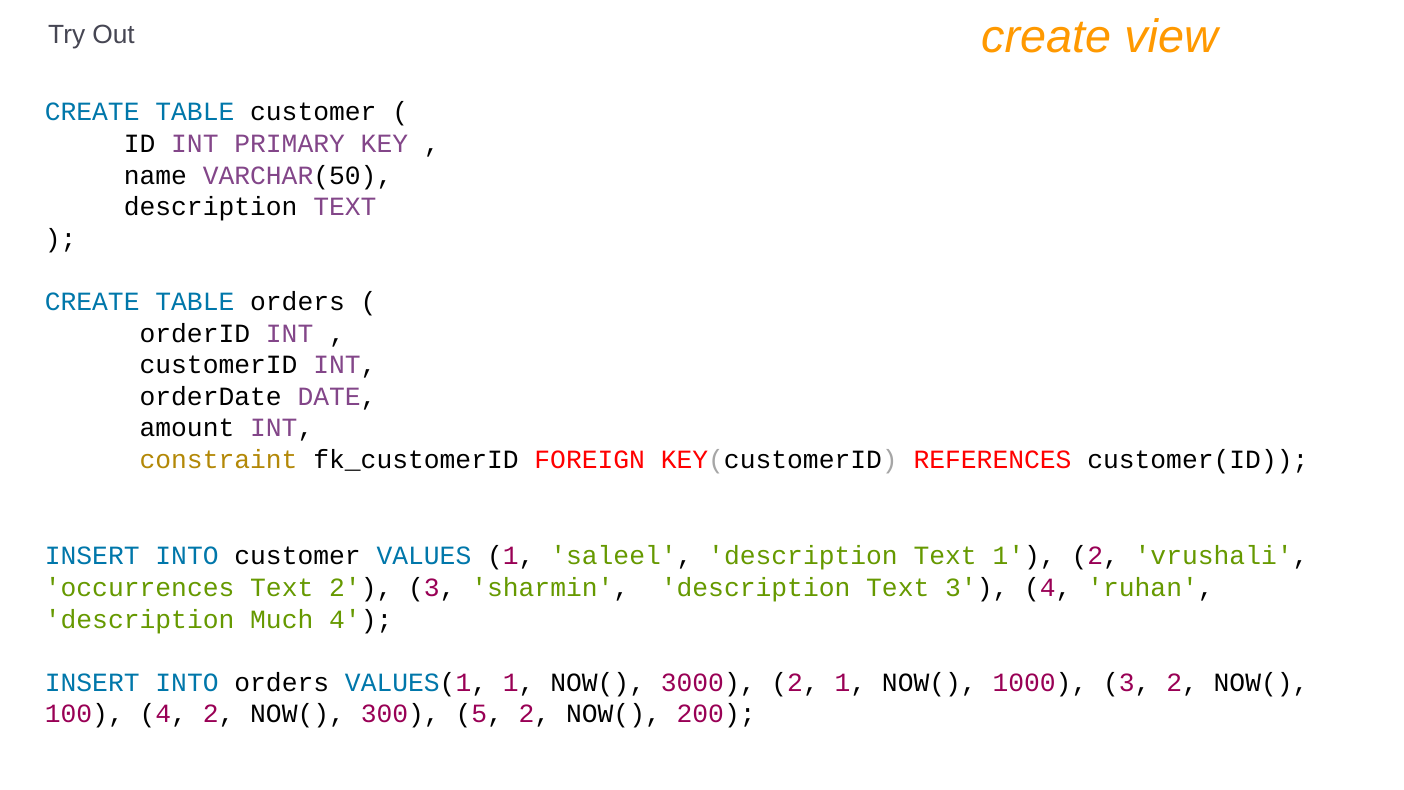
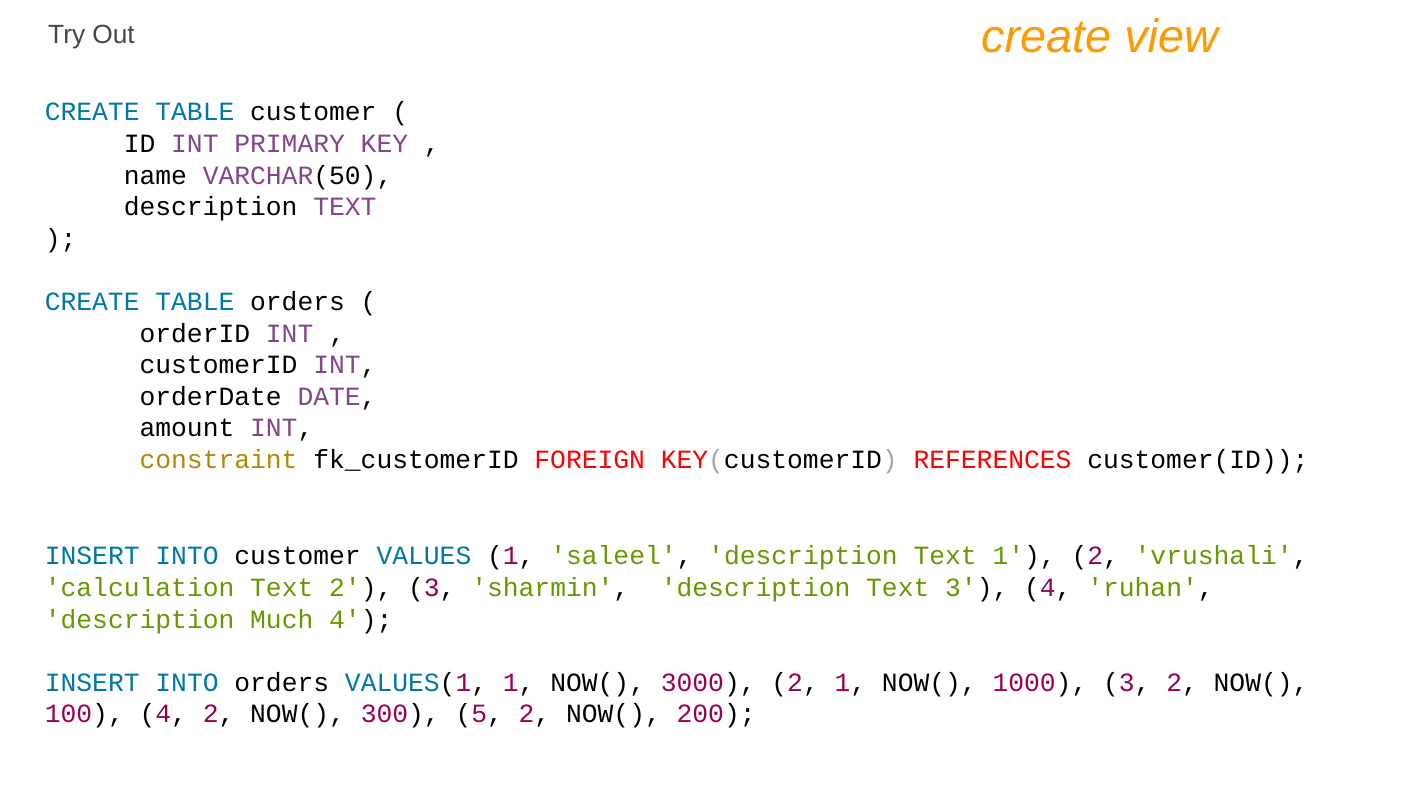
occurrences: occurrences -> calculation (140, 588)
